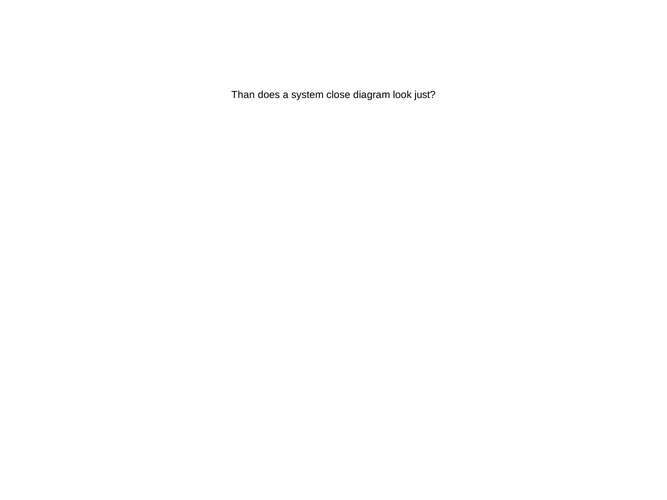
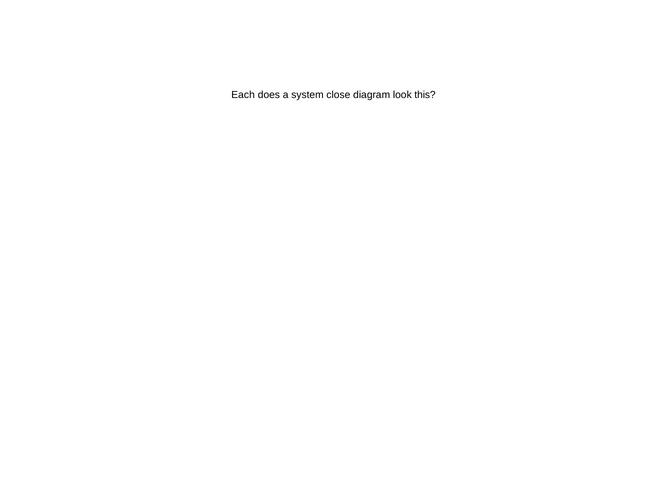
Than: Than -> Each (243, 95)
just: just -> this (425, 95)
